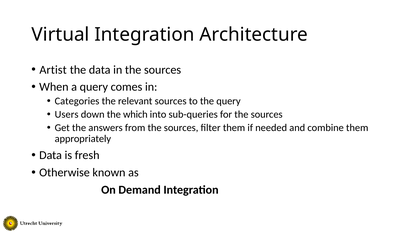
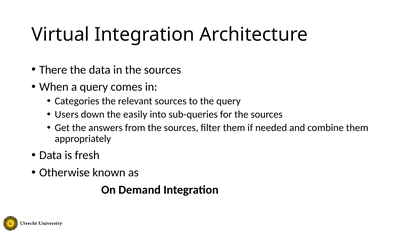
Artist: Artist -> There (53, 70)
which: which -> easily (135, 115)
